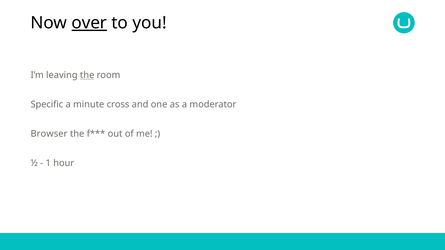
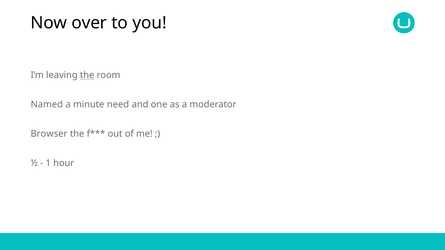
over underline: present -> none (89, 23)
Specific: Specific -> Named (47, 105)
cross: cross -> need (118, 105)
